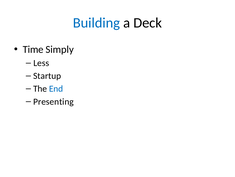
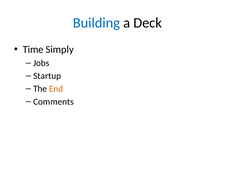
Less: Less -> Jobs (41, 63)
End colour: blue -> orange (56, 88)
Presenting: Presenting -> Comments (54, 101)
